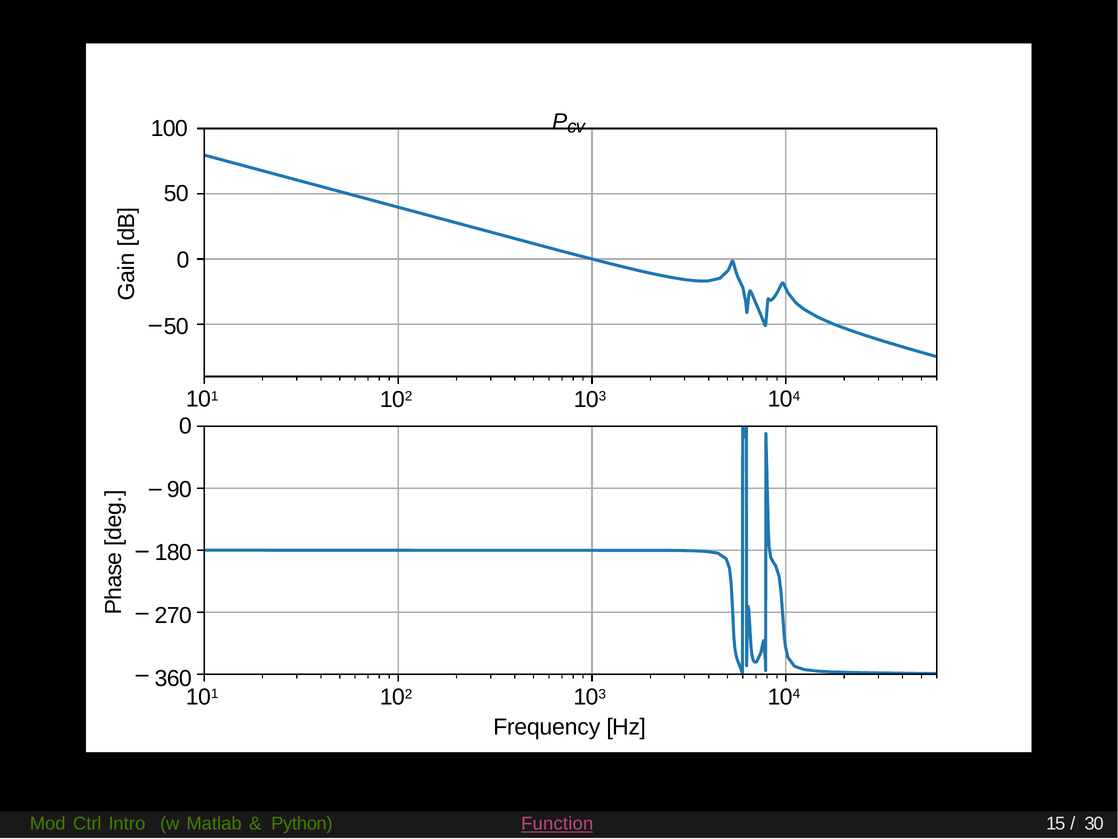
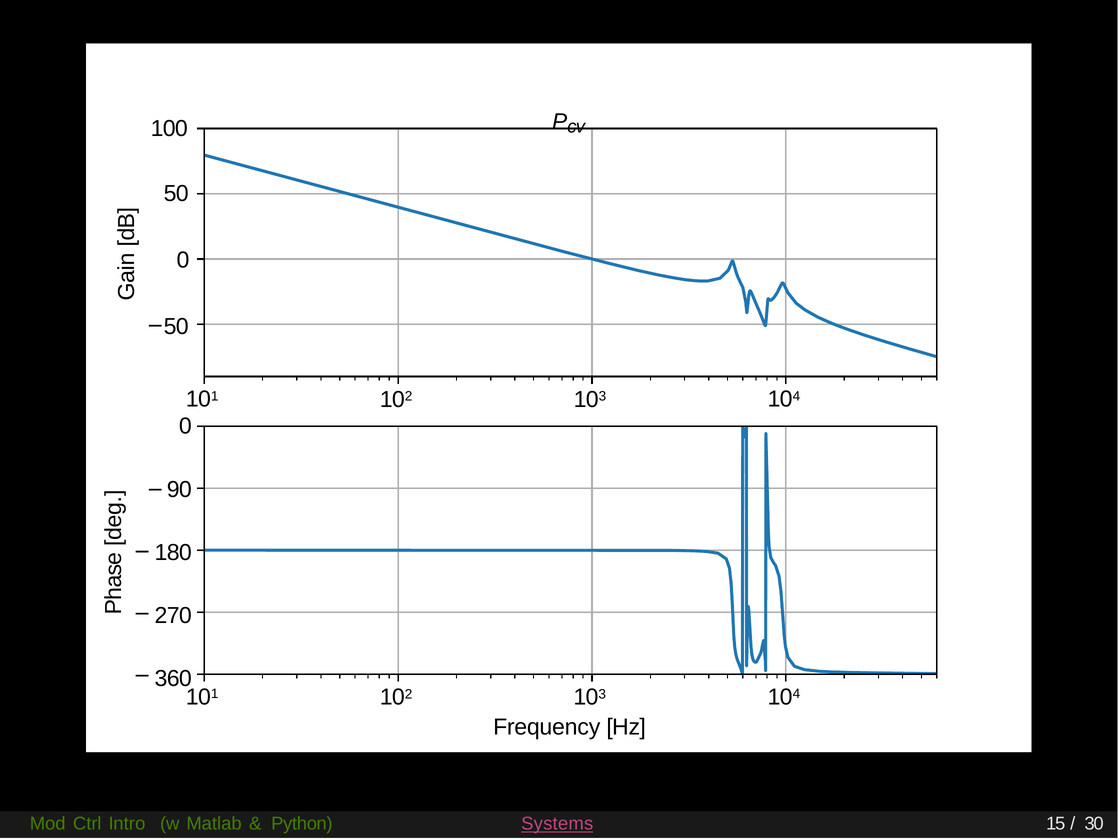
Function: Function -> Systems (557, 824)
